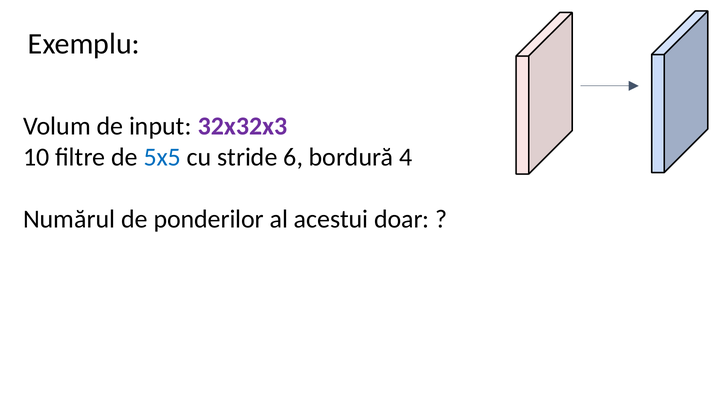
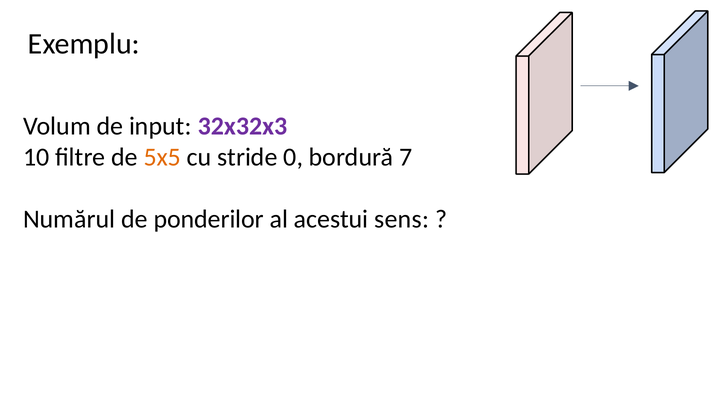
5x5 colour: blue -> orange (162, 157)
6: 6 -> 0 (293, 157)
4: 4 -> 7 (406, 157)
doar: doar -> sens (402, 220)
